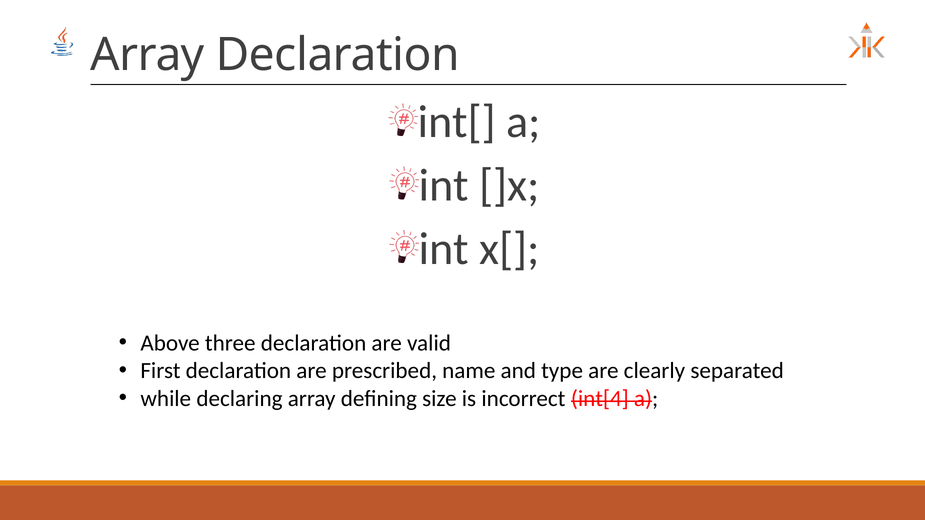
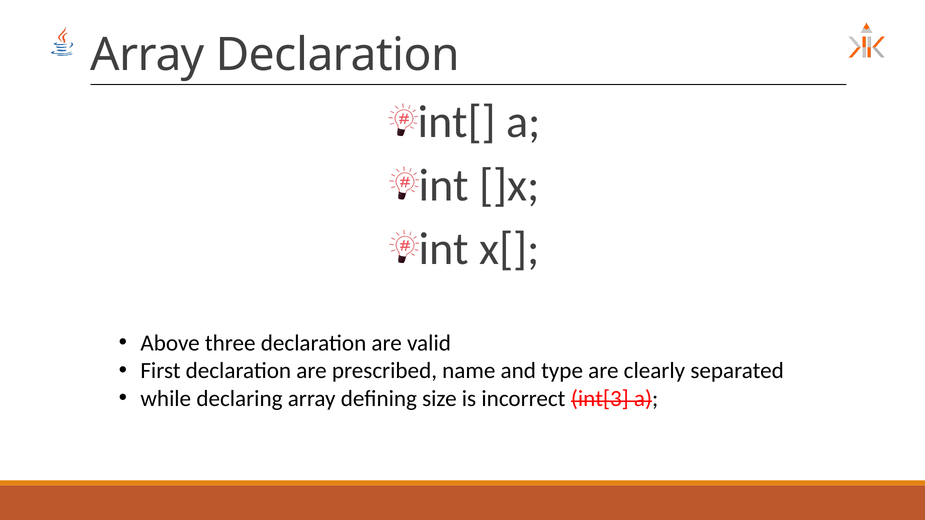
int[4: int[4 -> int[3 (600, 399)
